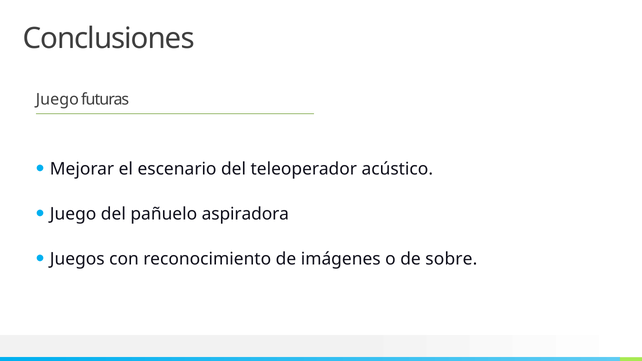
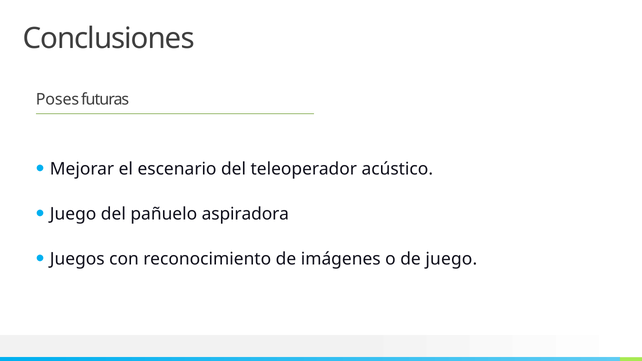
Juego: Juego -> Poses (57, 100)
de sobre: sobre -> juego (451, 259)
